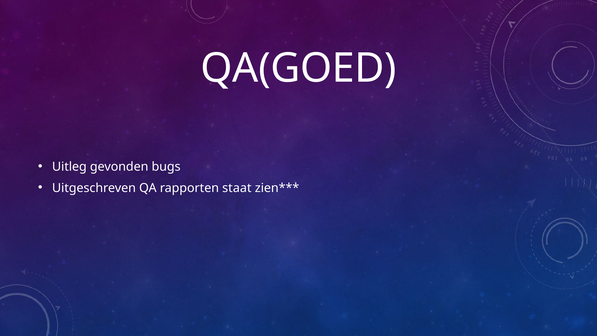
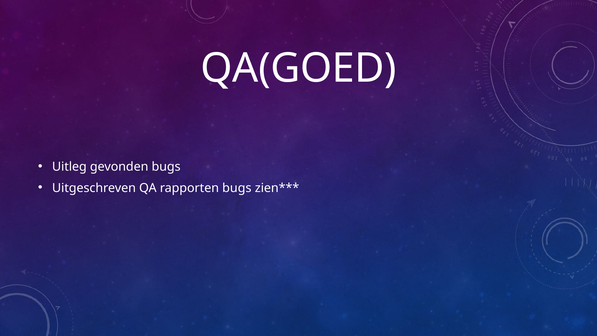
rapporten staat: staat -> bugs (237, 188)
